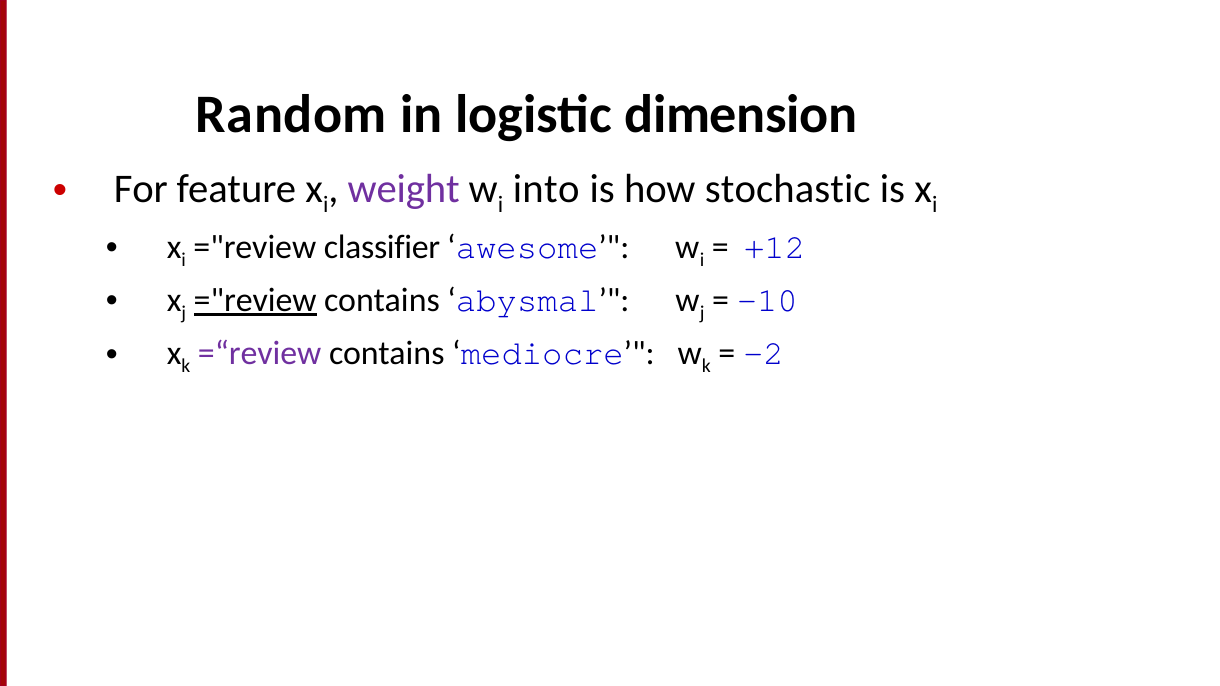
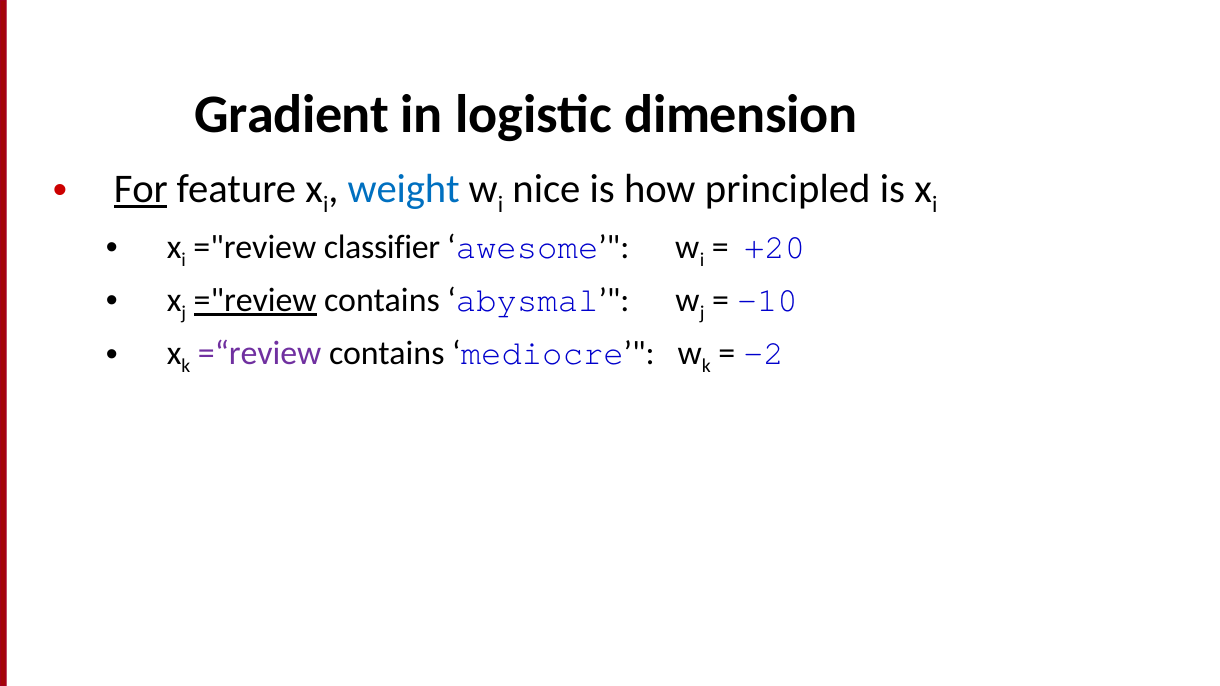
Random: Random -> Gradient (292, 115)
For underline: none -> present (141, 189)
weight colour: purple -> blue (404, 189)
into: into -> nice (546, 189)
stochastic: stochastic -> principled (788, 189)
+12: +12 -> +20 (775, 247)
